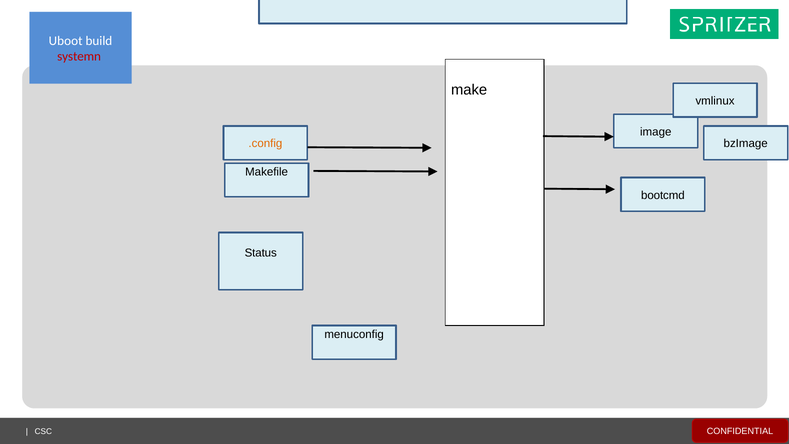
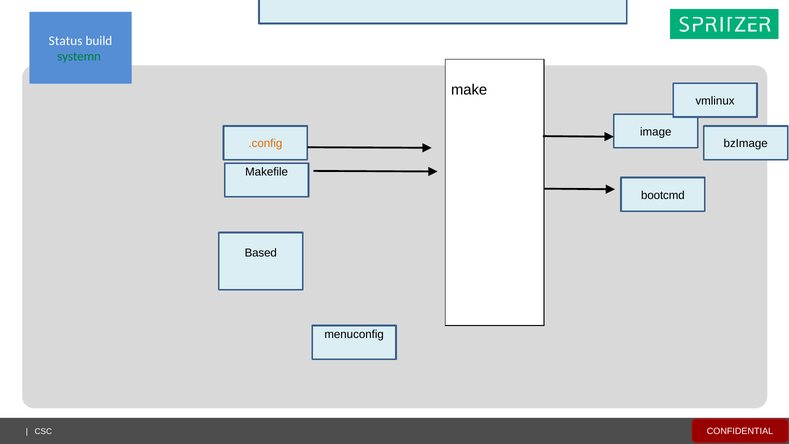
Uboot: Uboot -> Status (66, 41)
systemn colour: red -> green (79, 56)
Status: Status -> Based (261, 253)
